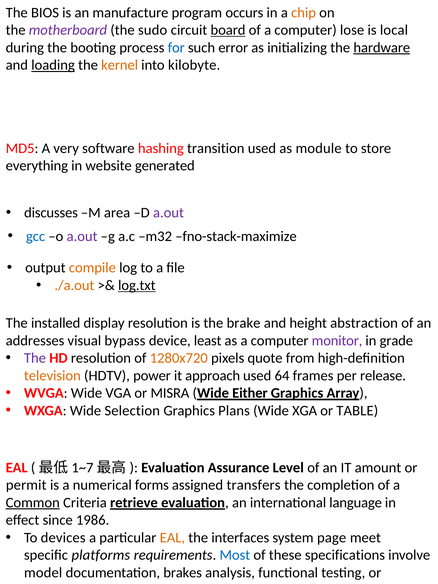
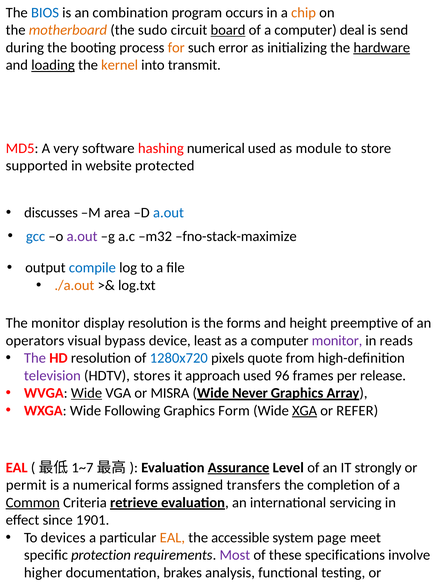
BIOS colour: black -> blue (45, 13)
manufacture: manufacture -> combination (130, 13)
motherboard colour: purple -> orange (68, 30)
lose: lose -> deal (352, 30)
local: local -> send (394, 30)
for colour: blue -> orange (176, 48)
kilobyte: kilobyte -> transmit (194, 65)
hashing transition: transition -> numerical (216, 148)
everything: everything -> supported (37, 166)
generated: generated -> protected (165, 166)
a.out colour: purple -> blue (168, 213)
compile colour: orange -> blue (92, 268)
log.txt underline: present -> none (137, 285)
The installed: installed -> monitor (56, 323)
the brake: brake -> forms (244, 323)
abstraction: abstraction -> preemptive (364, 323)
addresses: addresses -> operators (35, 341)
grade: grade -> reads (396, 341)
1280x720 colour: orange -> blue (179, 358)
television colour: orange -> purple (52, 376)
power: power -> stores (152, 376)
64: 64 -> 96 (282, 376)
Wide underline: none -> present (86, 393)
Either: Either -> Never (250, 393)
Selection: Selection -> Following (132, 411)
Plans: Plans -> Form (234, 411)
XGA underline: none -> present (305, 411)
TABLE: TABLE -> REFER (357, 411)
Assurance underline: none -> present (239, 468)
amount: amount -> strongly (378, 468)
language: language -> servicing (356, 503)
1986: 1986 -> 1901 (93, 520)
interfaces: interfaces -> accessible (240, 538)
platforms: platforms -> protection (101, 555)
Most colour: blue -> purple (235, 555)
model: model -> higher (43, 573)
